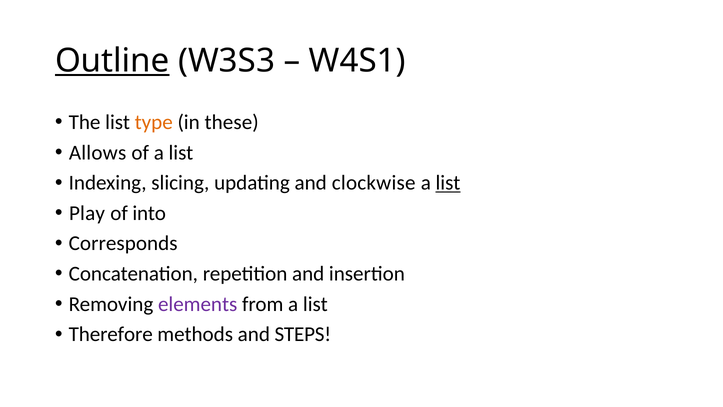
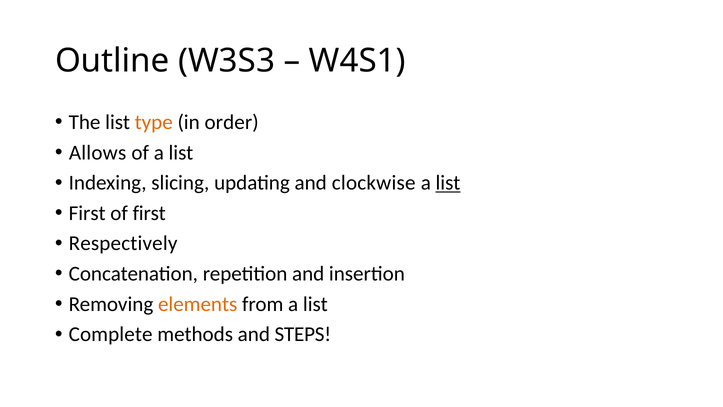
Outline underline: present -> none (112, 61)
these: these -> order (232, 122)
Play: Play -> First (87, 213)
of into: into -> first (149, 213)
Corresponds: Corresponds -> Respectively (123, 243)
elements colour: purple -> orange (198, 304)
Therefore: Therefore -> Complete (111, 334)
